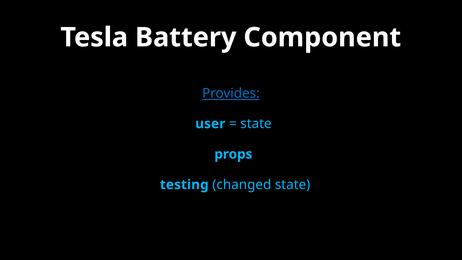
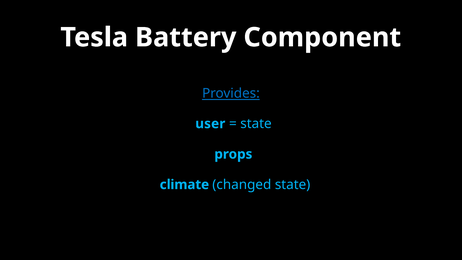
testing: testing -> climate (184, 185)
